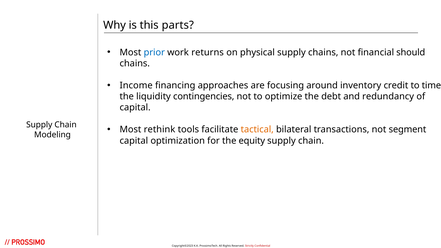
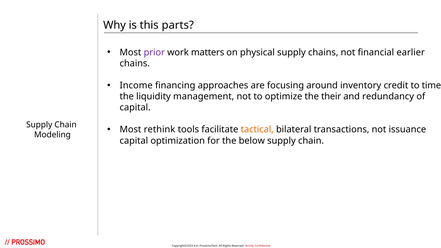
prior colour: blue -> purple (154, 52)
returns: returns -> matters (208, 52)
should: should -> earlier (411, 52)
contingencies: contingencies -> management (204, 97)
debt: debt -> their (331, 97)
segment: segment -> issuance (407, 130)
equity: equity -> below (252, 141)
